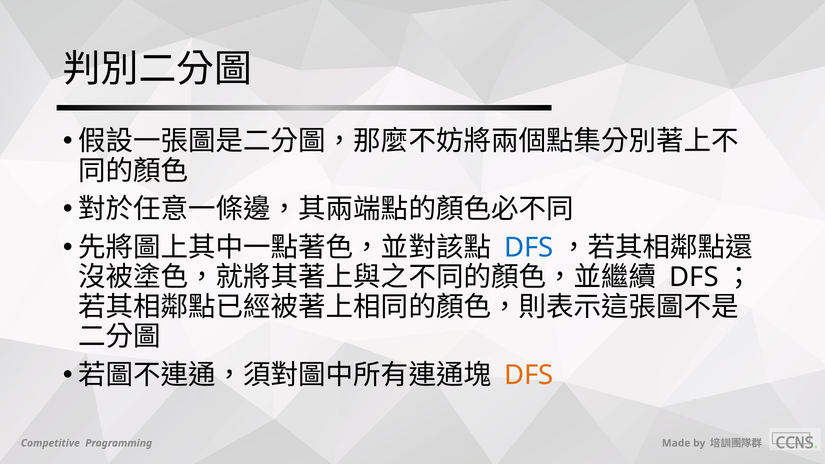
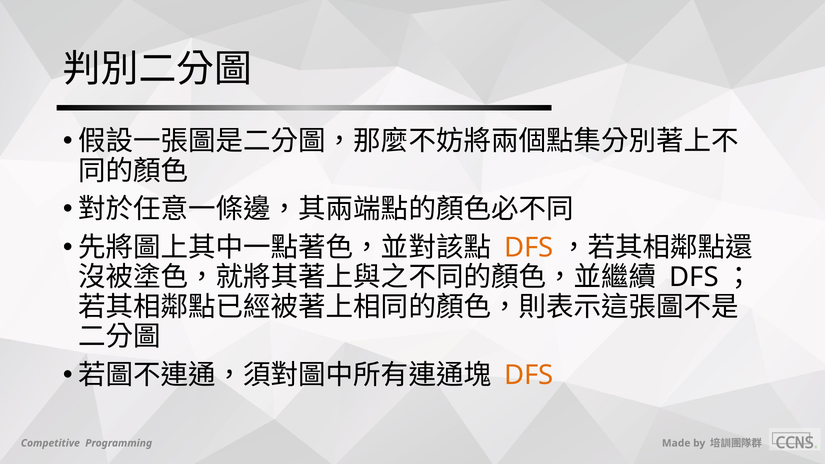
DFS colour: blue -> orange (529, 248)
